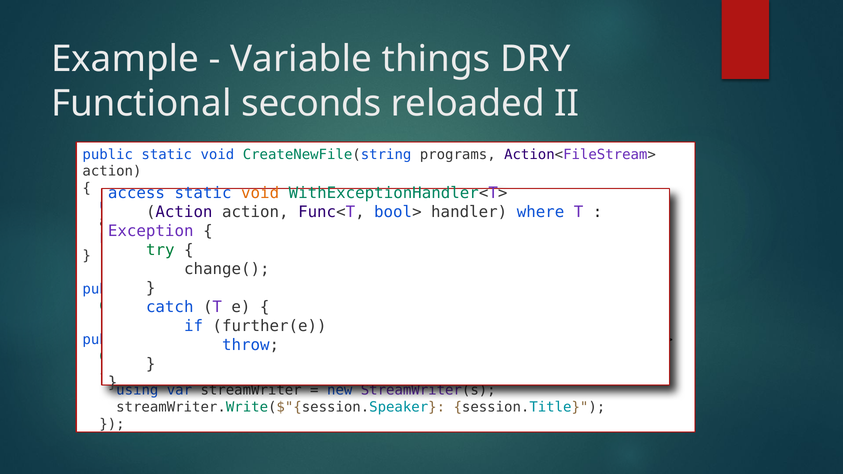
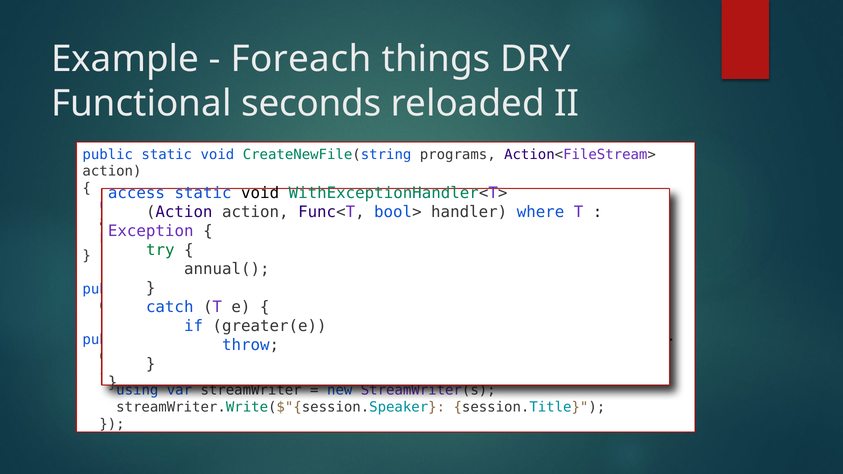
Variable: Variable -> Foreach (301, 59)
void colour: orange -> black (260, 193)
change(: change( -> annual( (227, 269)
further(e: further(e -> greater(e (270, 326)
